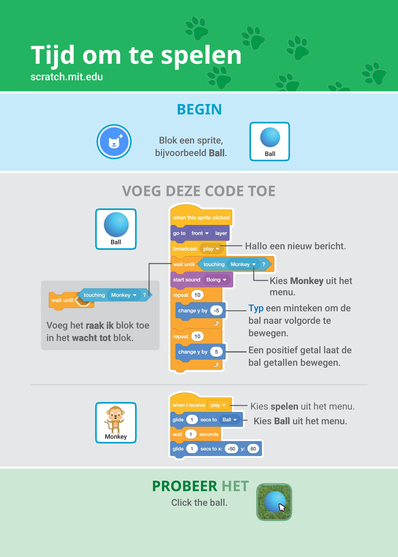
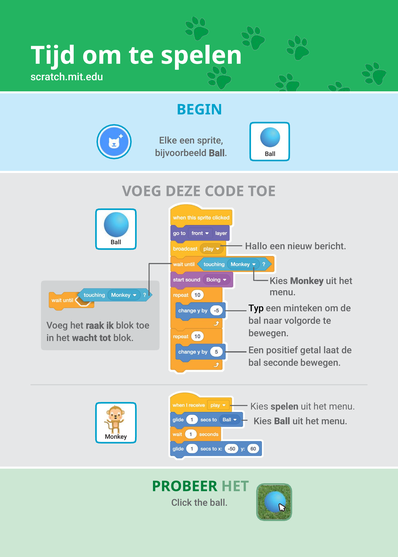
Blok: Blok -> Elke (168, 141)
Typ colour: blue -> black (256, 308)
getallen: getallen -> seconde (281, 363)
